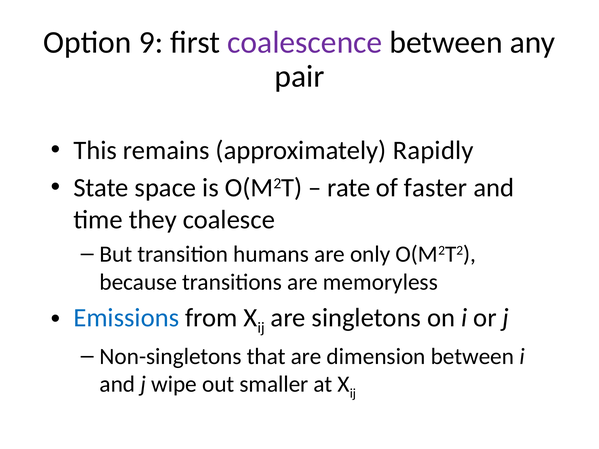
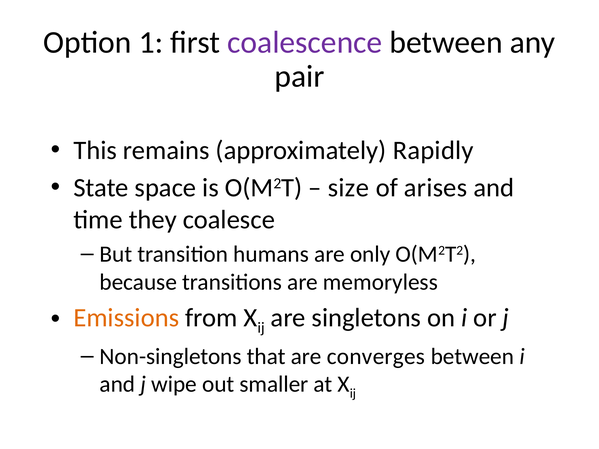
9: 9 -> 1 (151, 42)
rate: rate -> size (348, 188)
faster: faster -> arises (436, 188)
Emissions colour: blue -> orange (126, 318)
dimension: dimension -> converges (376, 357)
